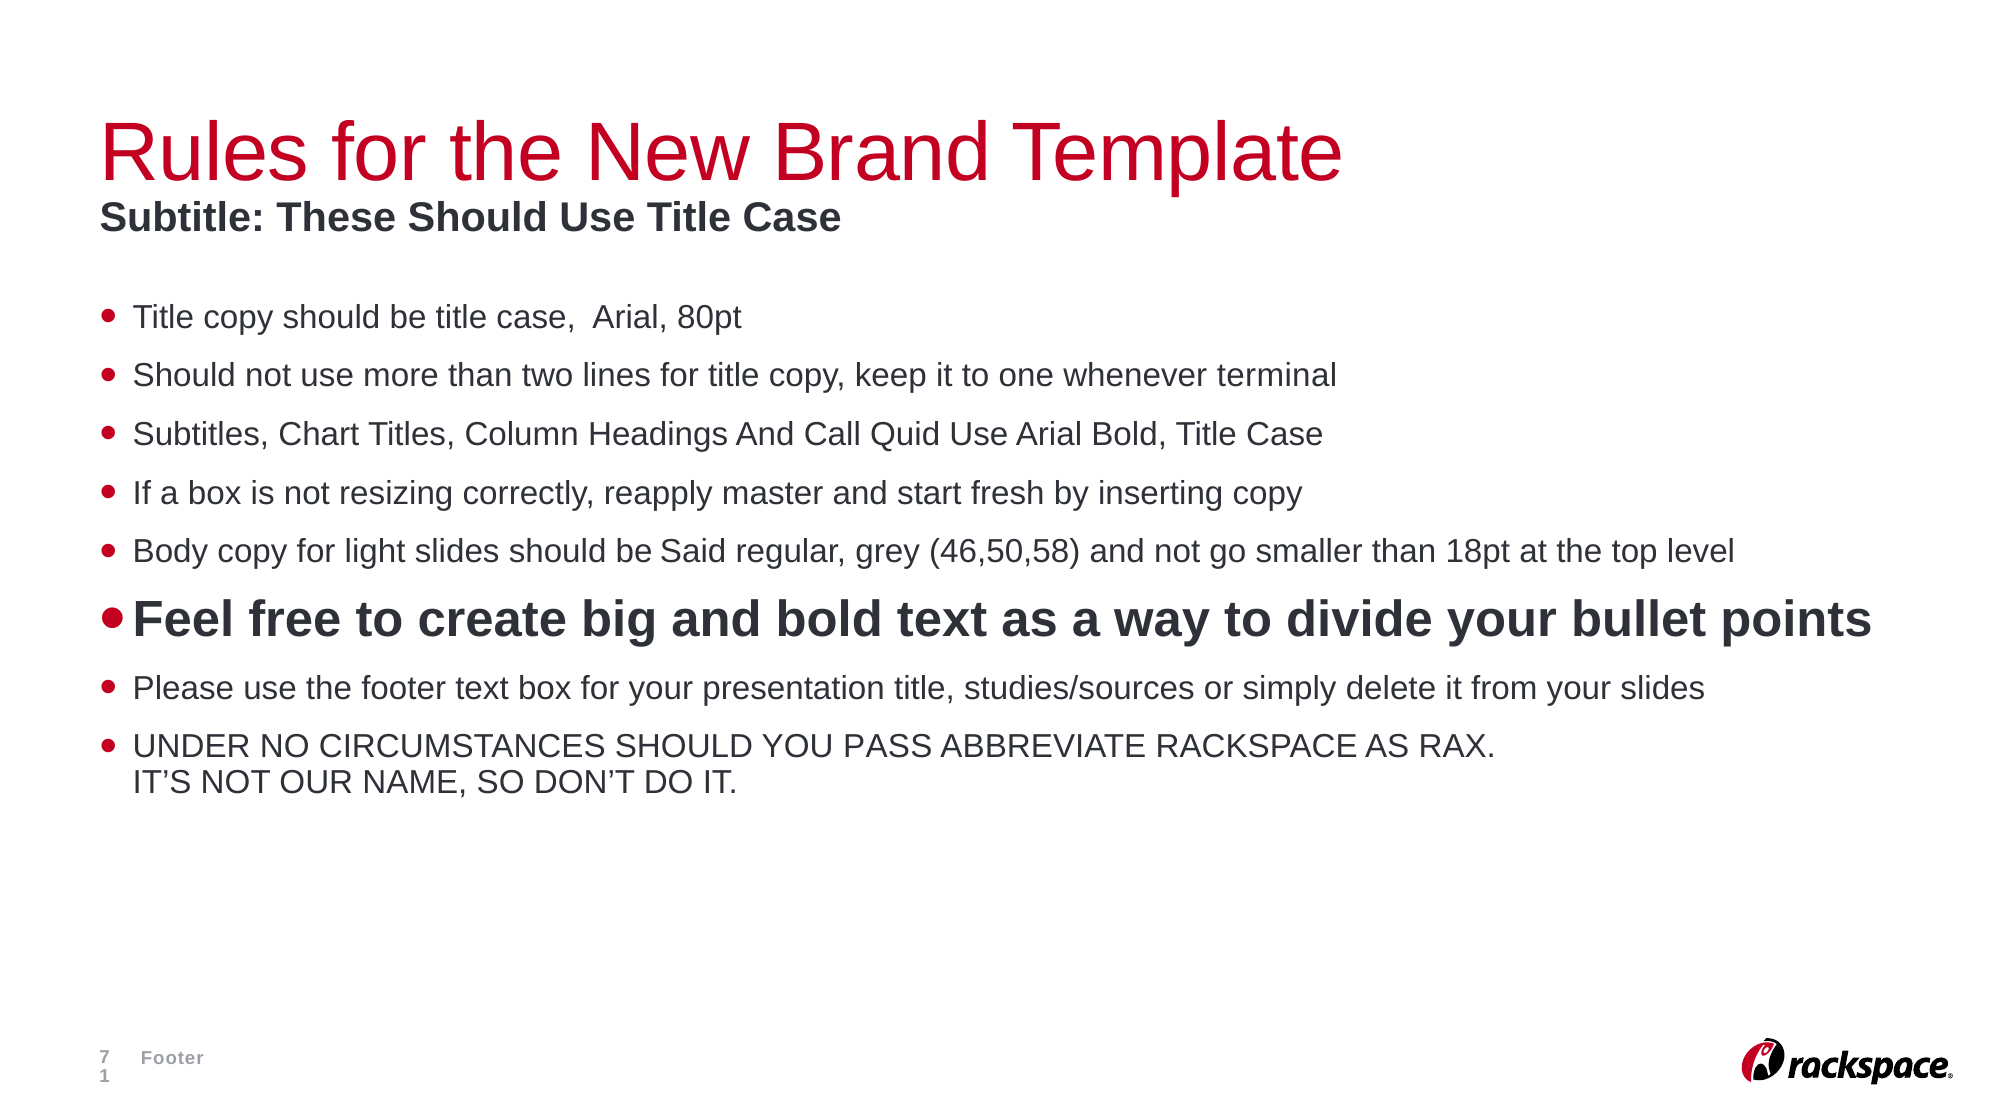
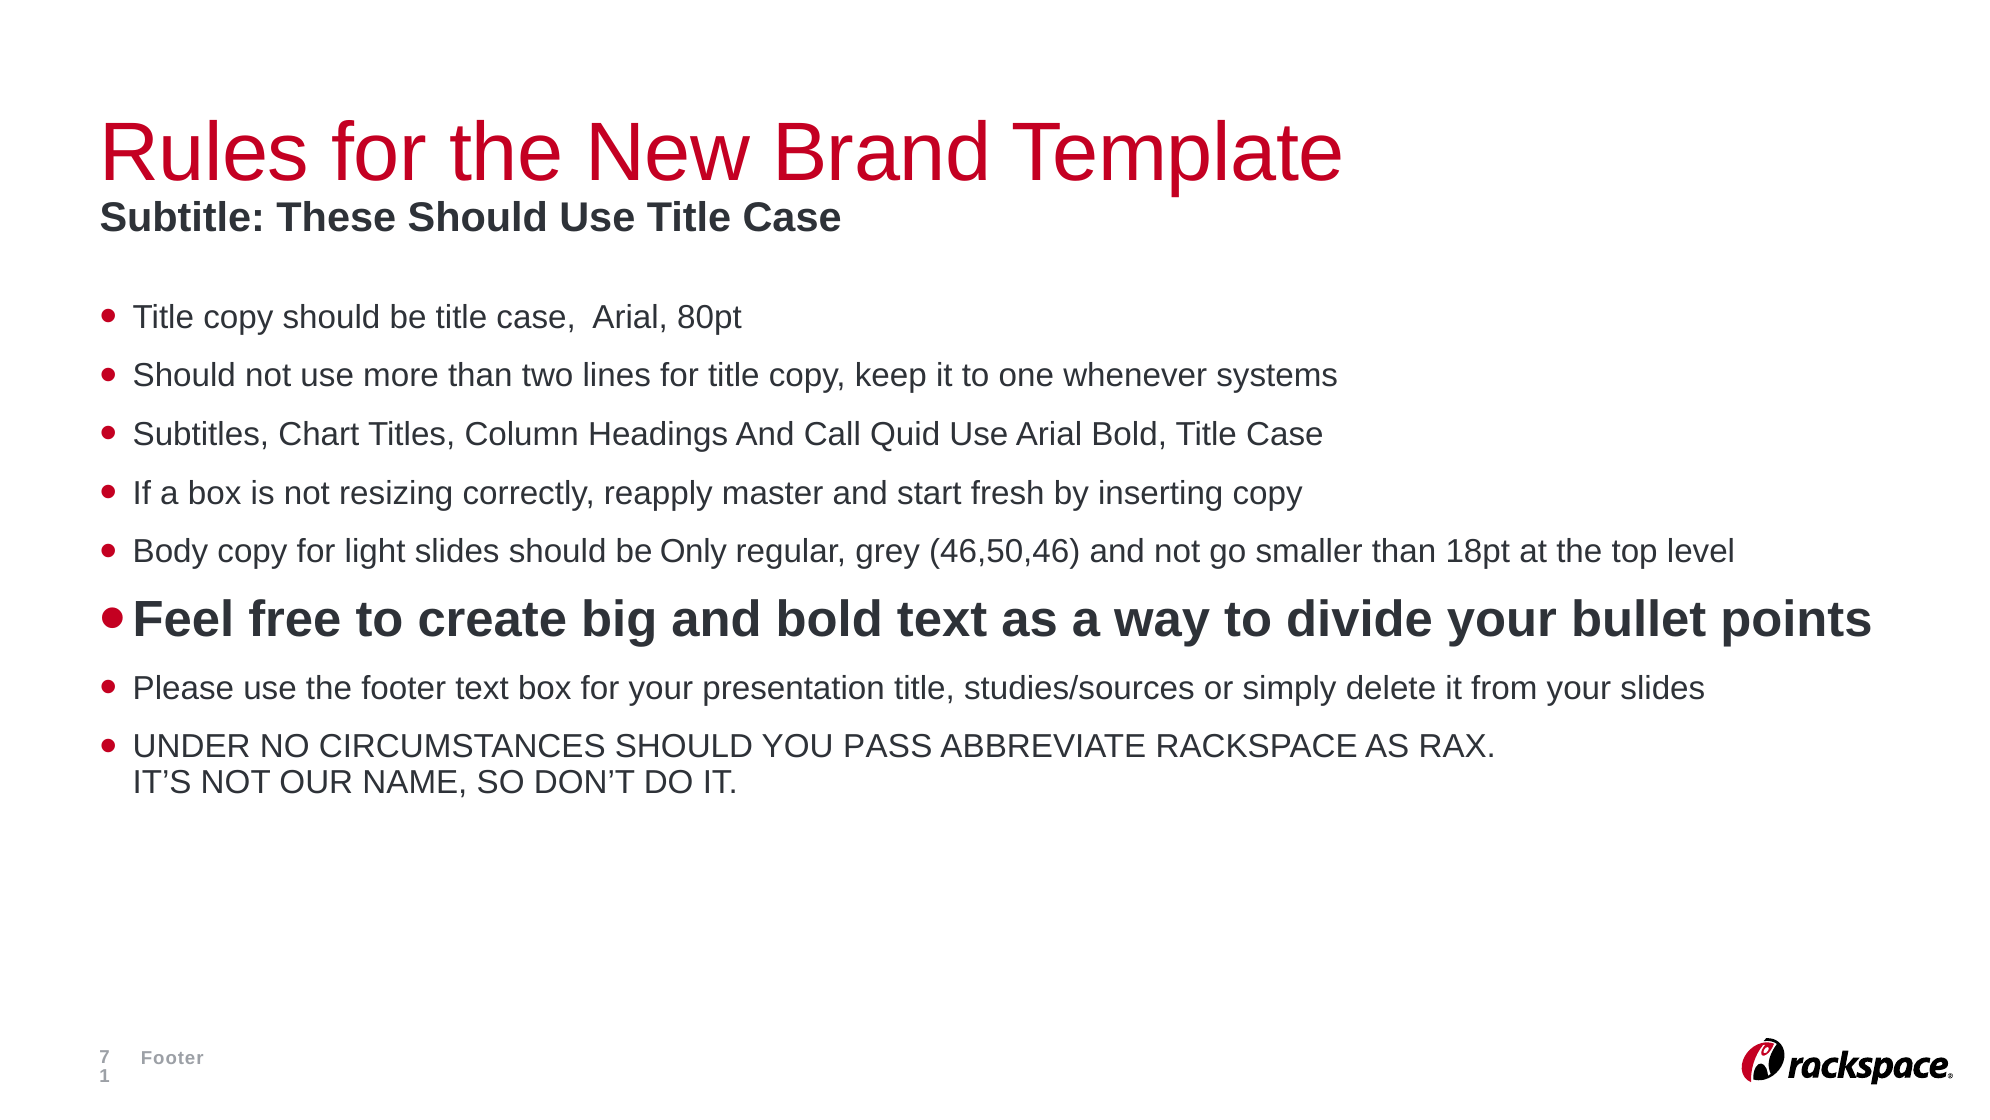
terminal: terminal -> systems (1277, 376)
Said: Said -> Only (693, 552)
46,50,58: 46,50,58 -> 46,50,46 (1005, 552)
